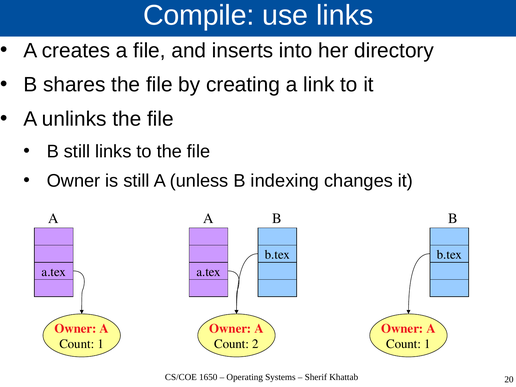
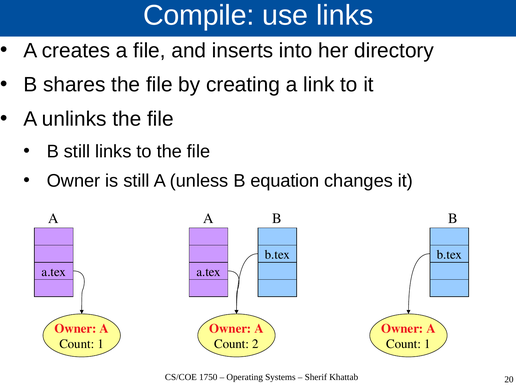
indexing: indexing -> equation (285, 181)
1650: 1650 -> 1750 (208, 377)
